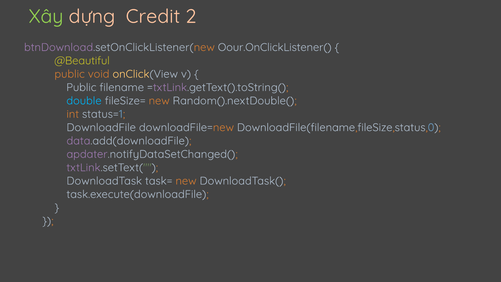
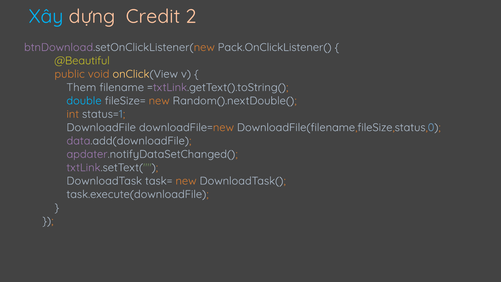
Xây colour: light green -> light blue (46, 16)
Oour.OnClickListener(: Oour.OnClickListener( -> Pack.OnClickListener( (275, 47)
Public: Public -> Them (81, 87)
